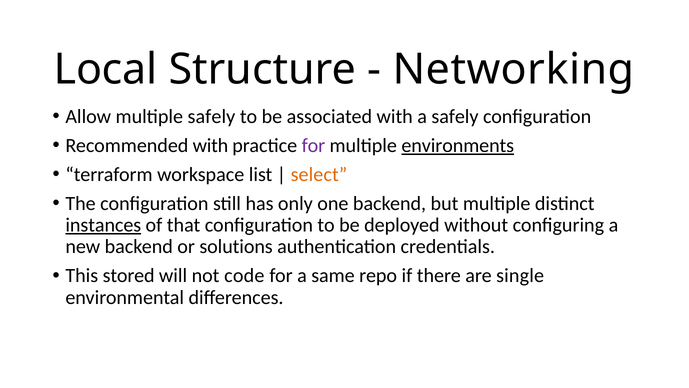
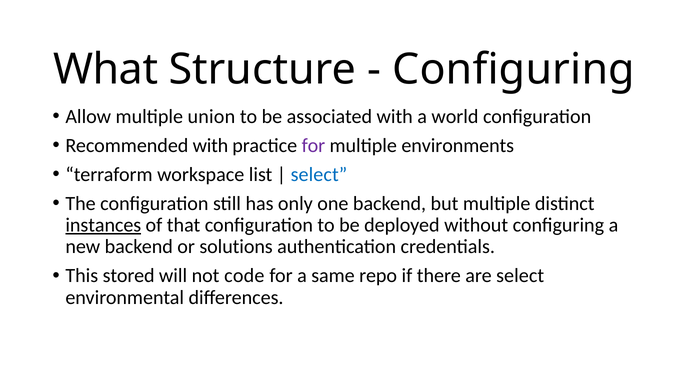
Local: Local -> What (106, 69)
Networking: Networking -> Configuring (514, 69)
multiple safely: safely -> union (211, 116)
a safely: safely -> world (455, 116)
environments underline: present -> none (458, 145)
select colour: orange -> blue (319, 174)
are single: single -> select (520, 275)
